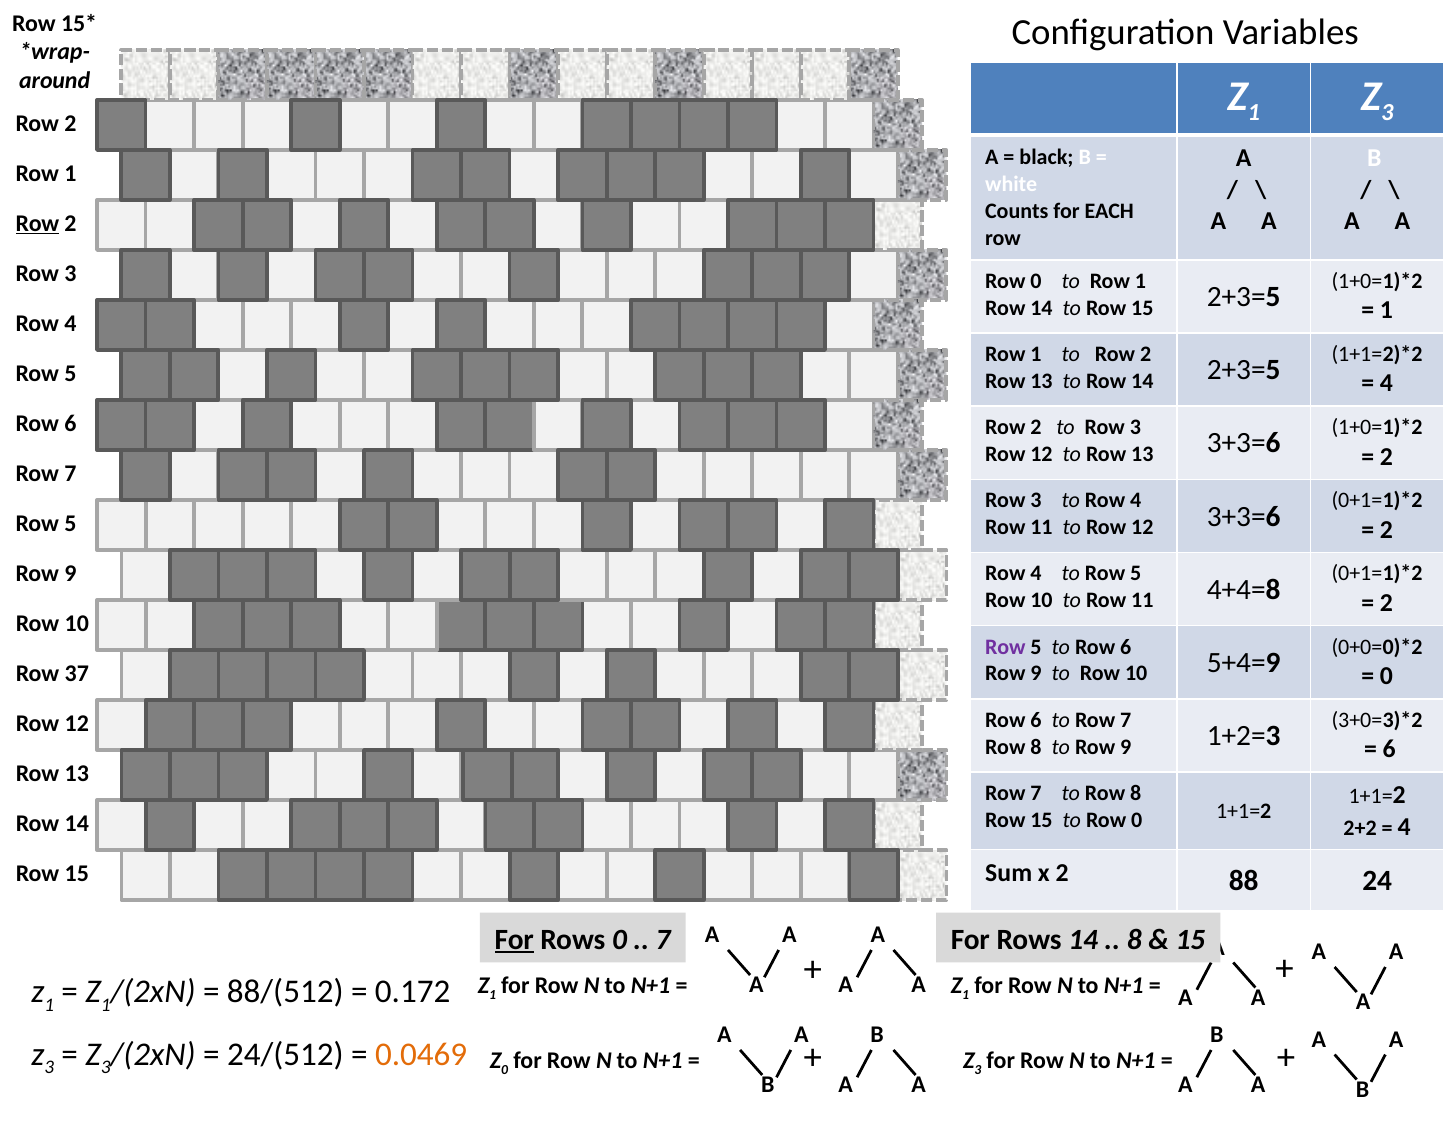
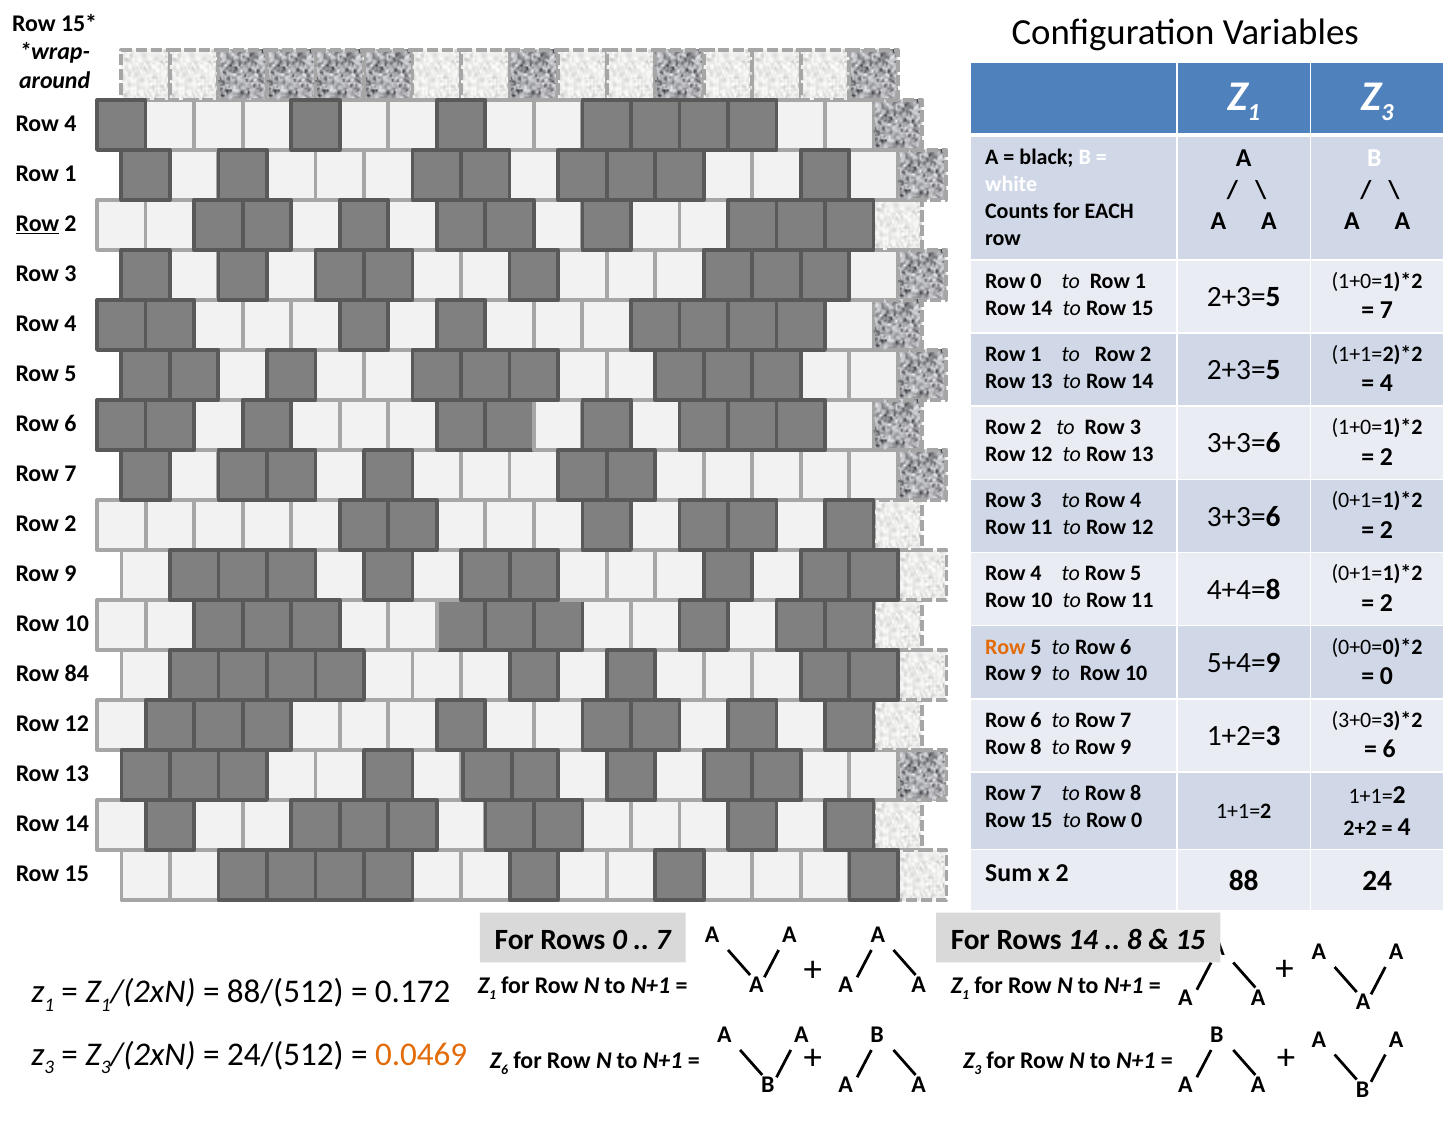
2: 2 -> 4 (70, 123)
1: 1 -> 7 (1386, 310)
5: 5 -> 2 (70, 523)
Row colour: purple -> orange (1005, 647)
37: 37 -> 84 (77, 673)
For underline: present -> none (514, 940)
0: 0 -> 6 (505, 1070)
